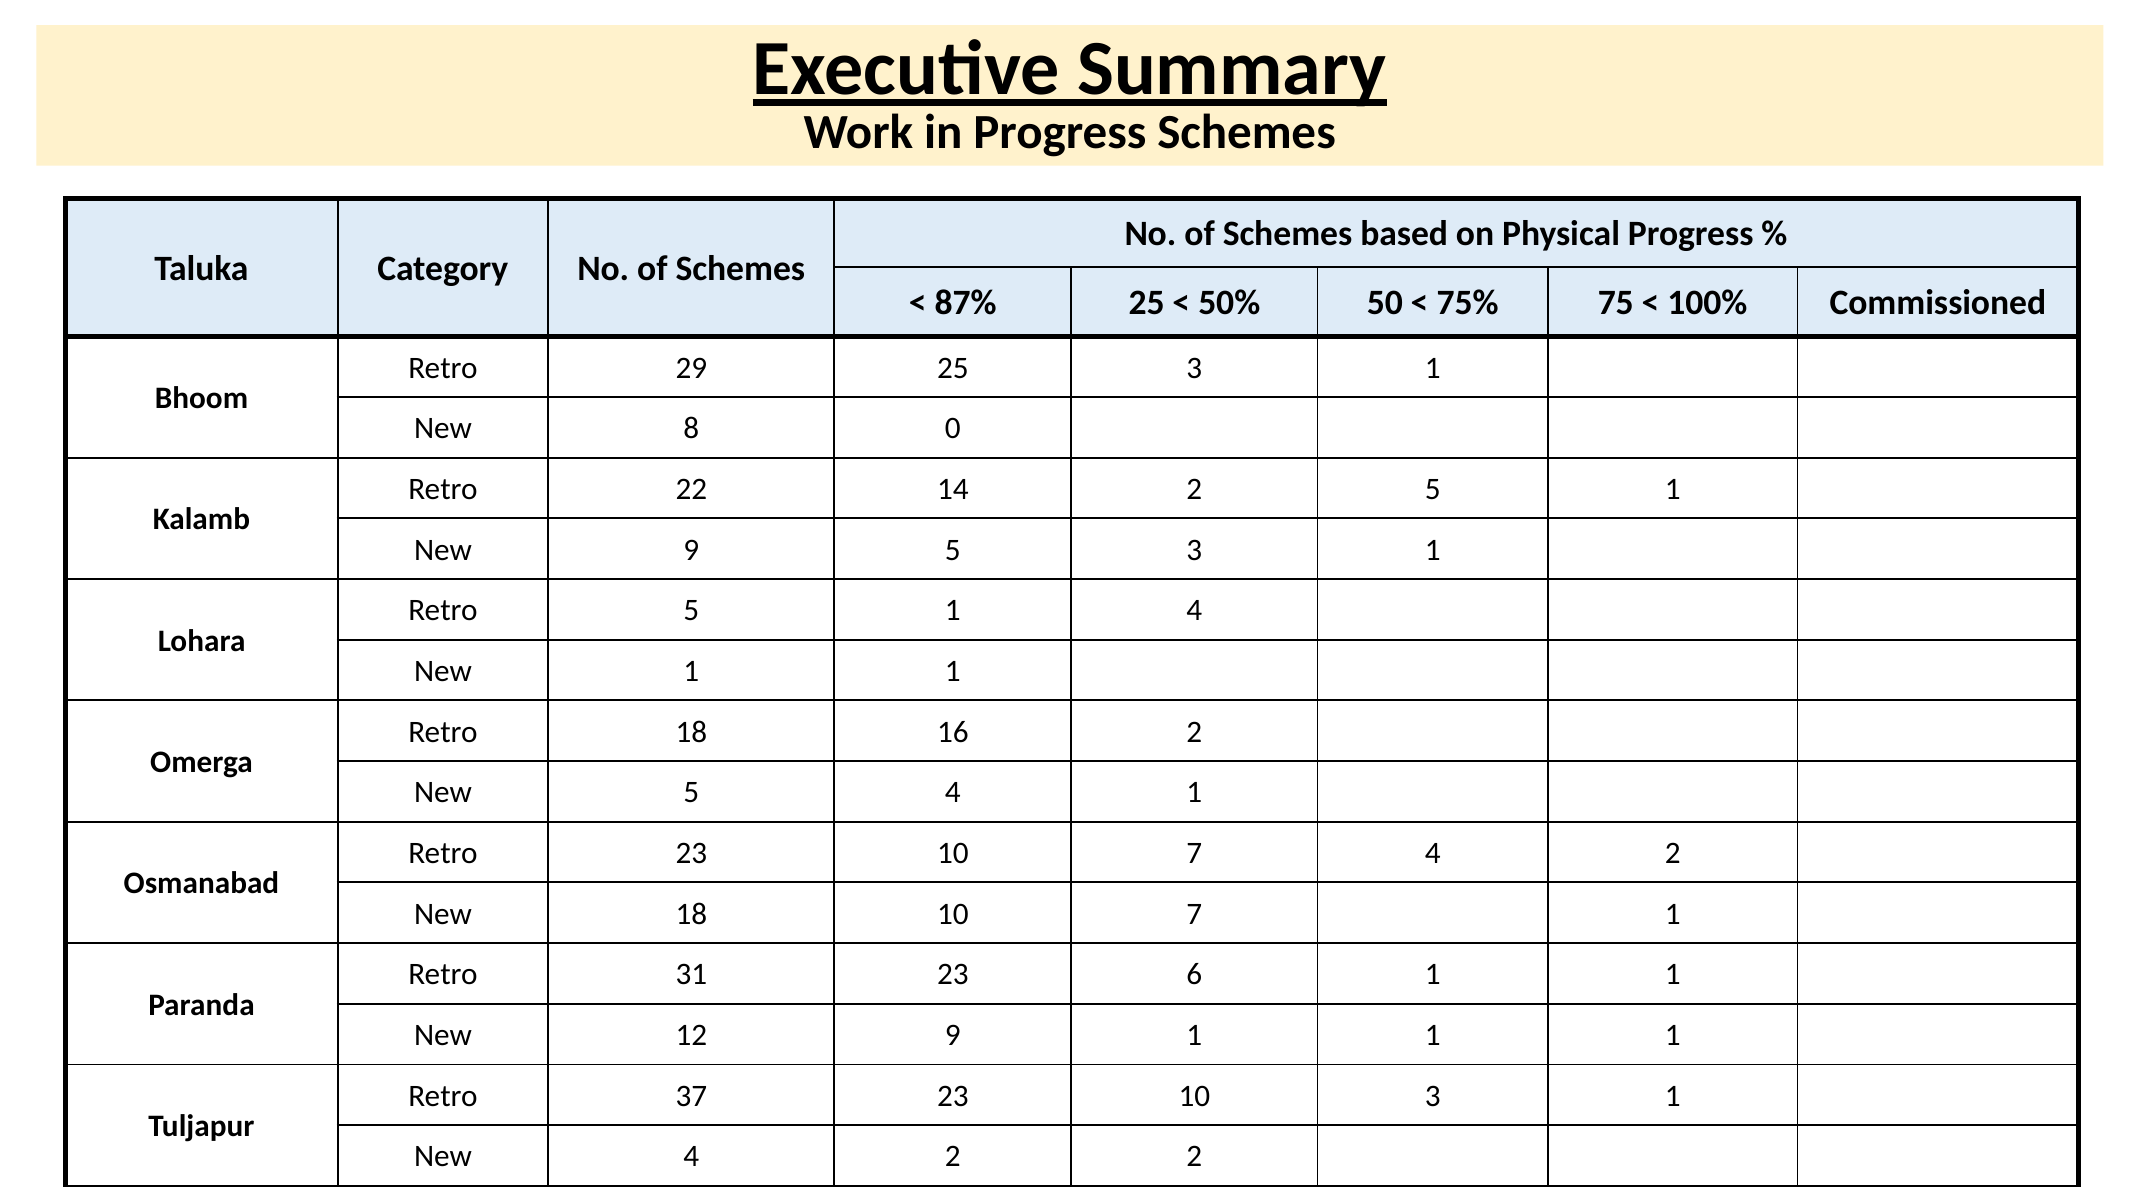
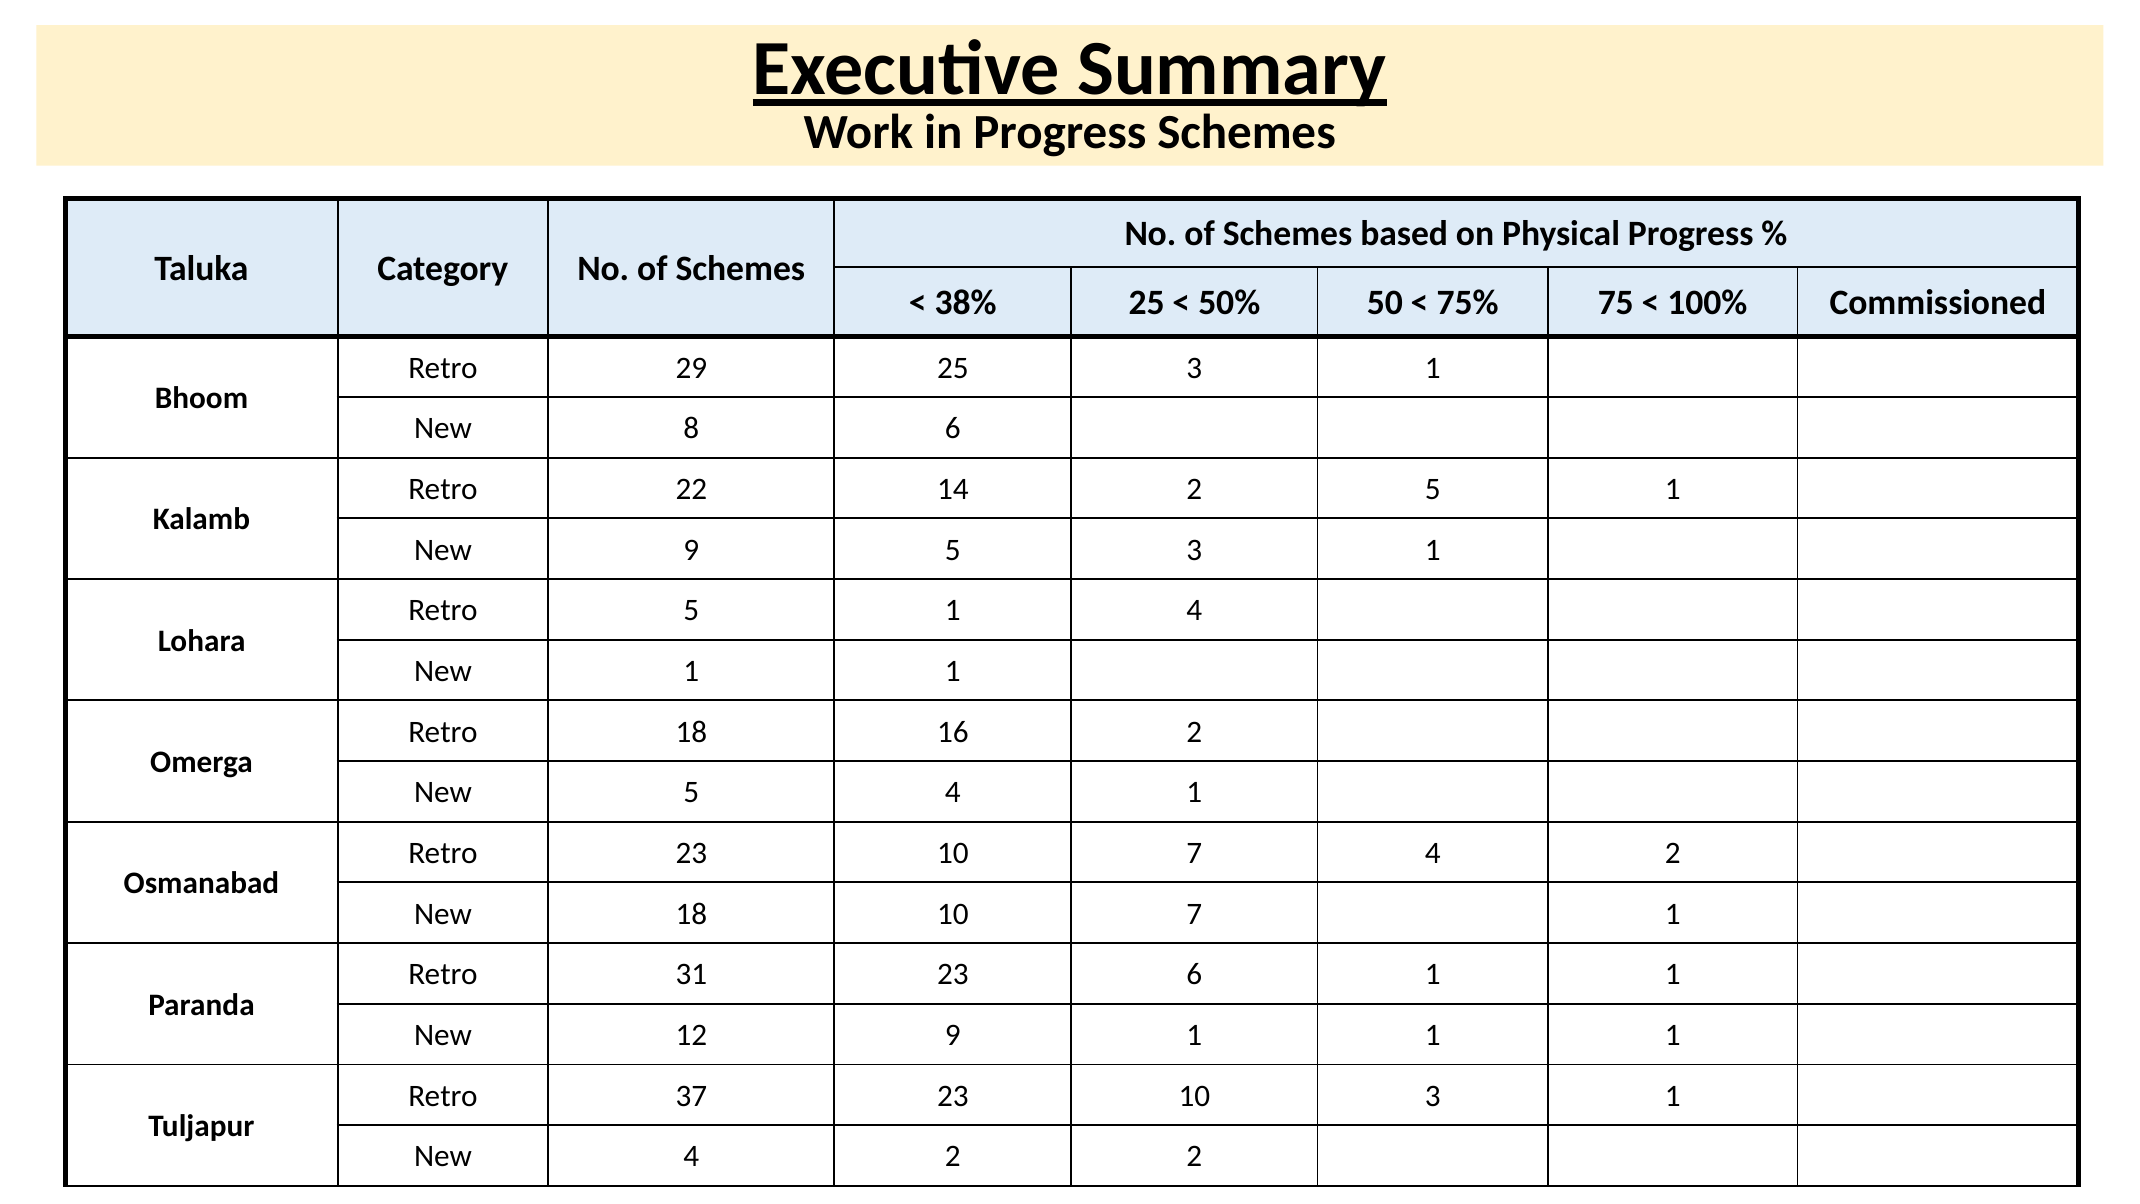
87%: 87% -> 38% (966, 303)
8 0: 0 -> 6 (953, 428)
